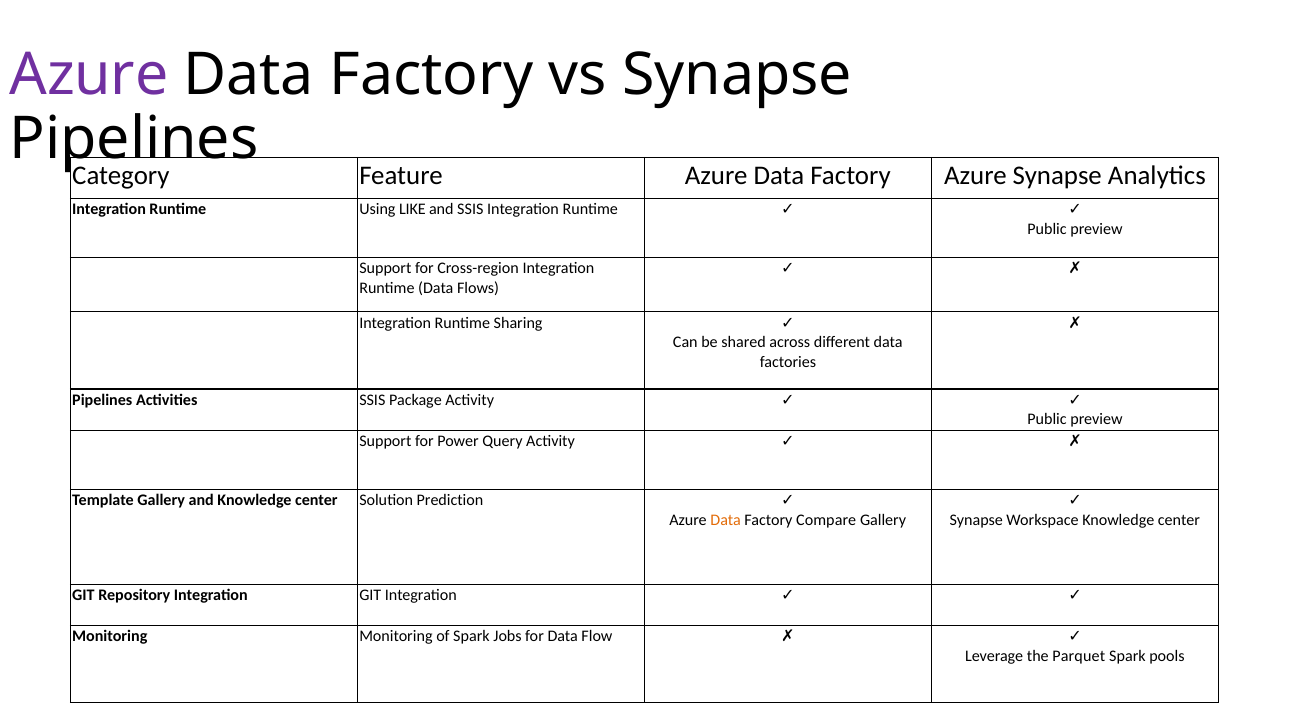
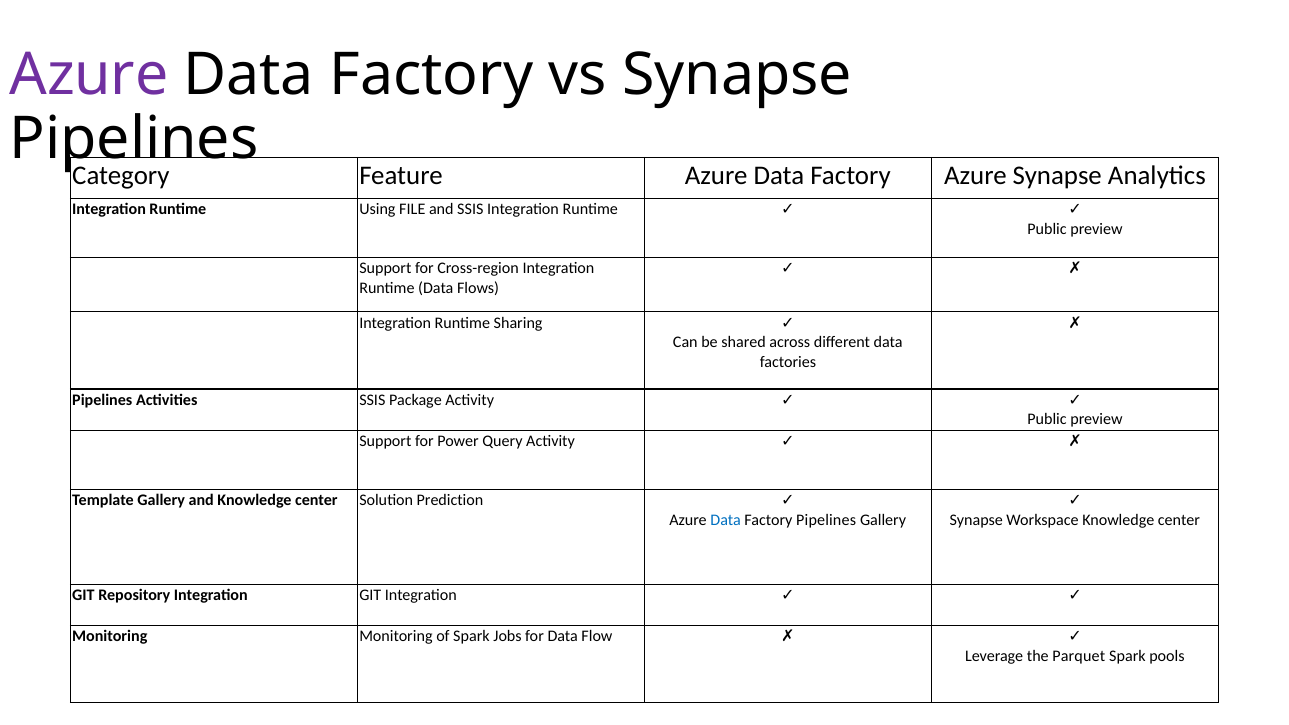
LIKE: LIKE -> FILE (412, 210)
Data colour: orange -> blue (726, 520)
Factory Compare: Compare -> Pipelines (826, 520)
